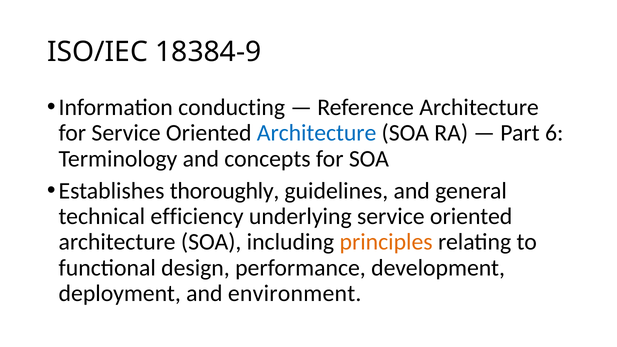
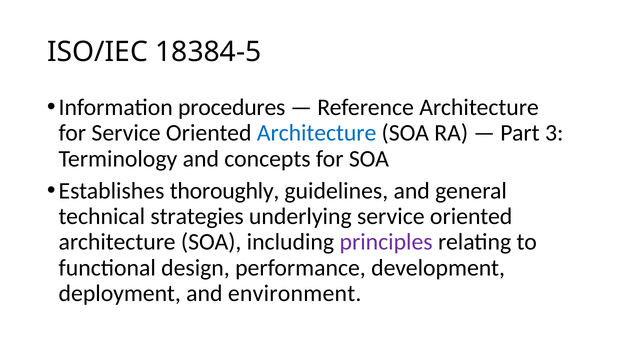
18384-9: 18384-9 -> 18384-5 (208, 52)
conducting: conducting -> procedures (232, 107)
6: 6 -> 3 (554, 133)
efficiency: efficiency -> strategies (197, 217)
principles colour: orange -> purple (386, 242)
